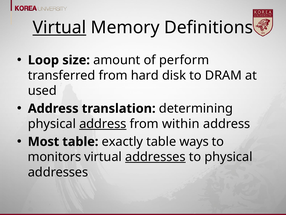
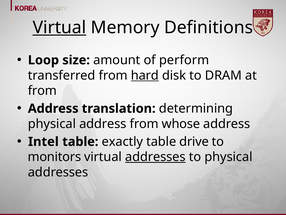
hard underline: none -> present (145, 75)
used: used -> from (42, 91)
address underline: present -> none (103, 124)
within: within -> whose (181, 124)
Most: Most -> Intel (43, 141)
ways: ways -> drive (194, 141)
